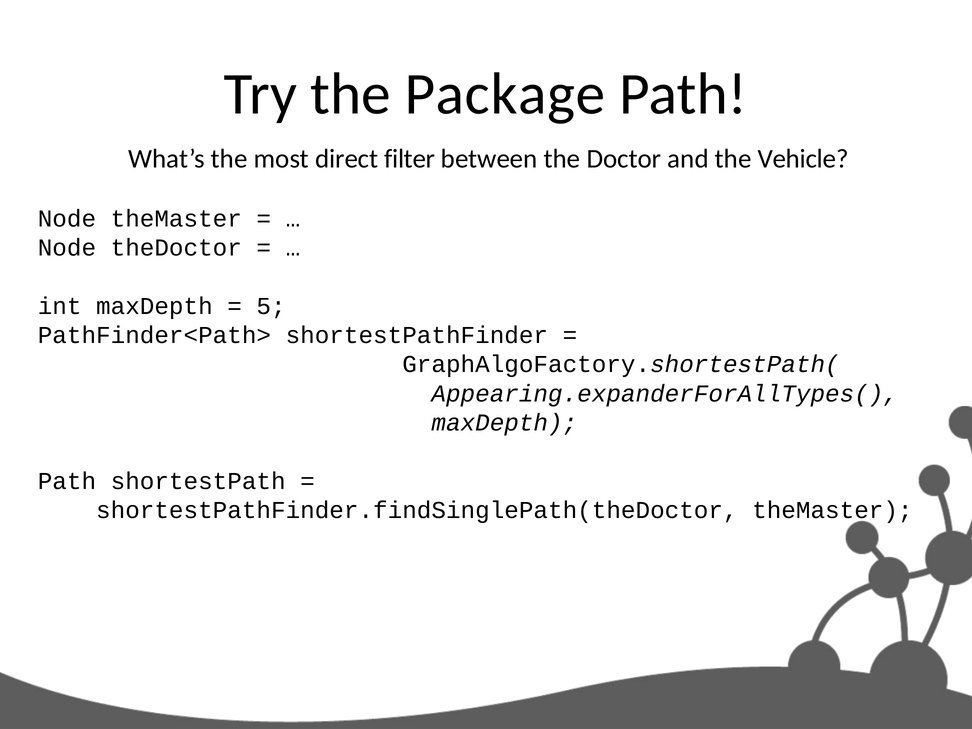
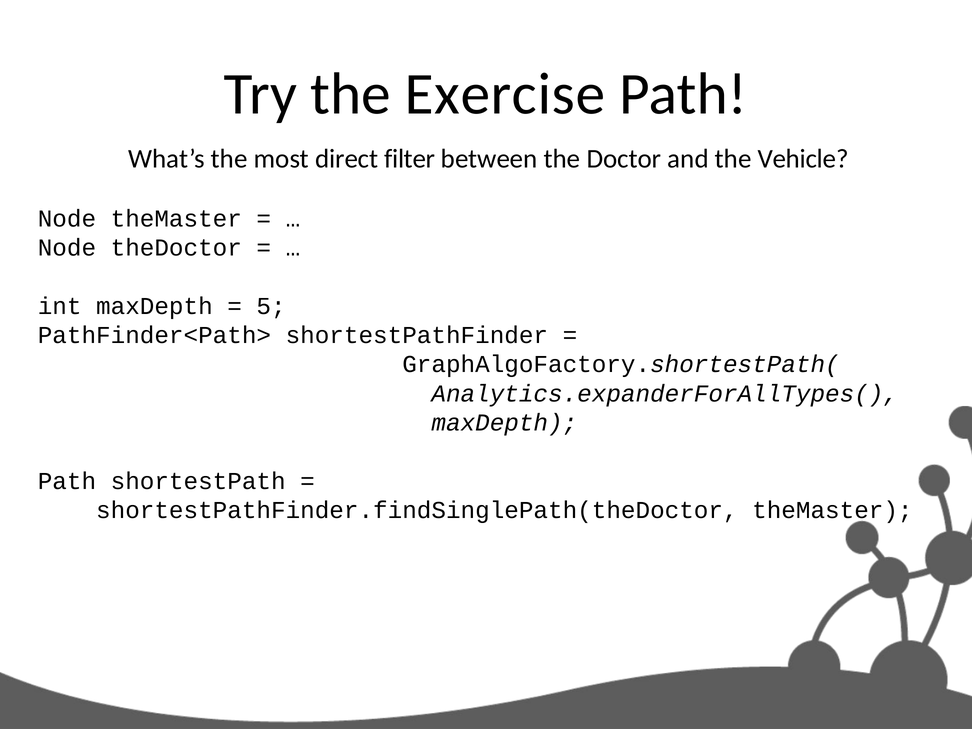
Package: Package -> Exercise (505, 94)
Appearing.expanderForAllTypes(: Appearing.expanderForAllTypes( -> Analytics.expanderForAllTypes( (665, 394)
